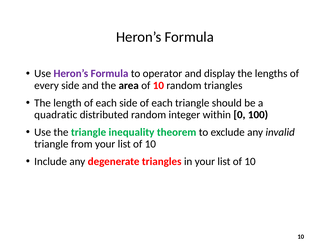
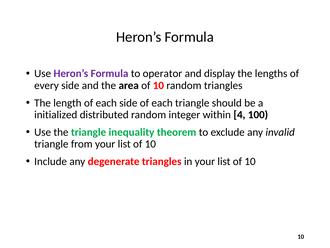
quadratic: quadratic -> initialized (56, 115)
0: 0 -> 4 (239, 115)
